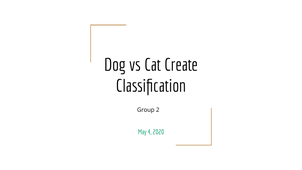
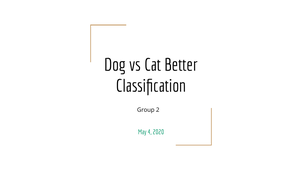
Create: Create -> Better (181, 65)
